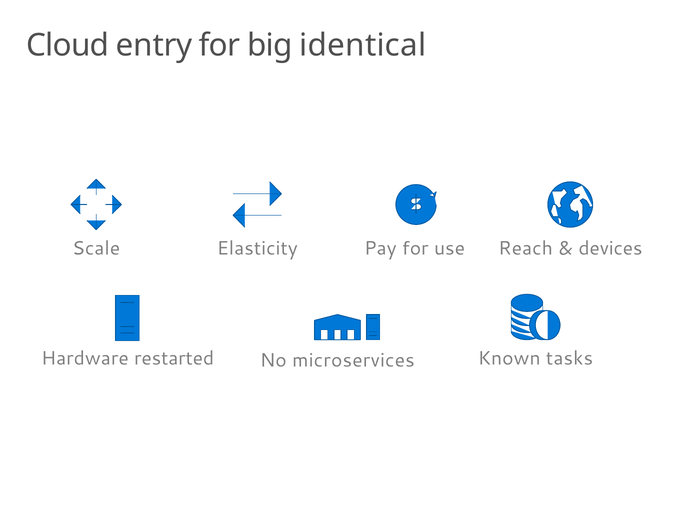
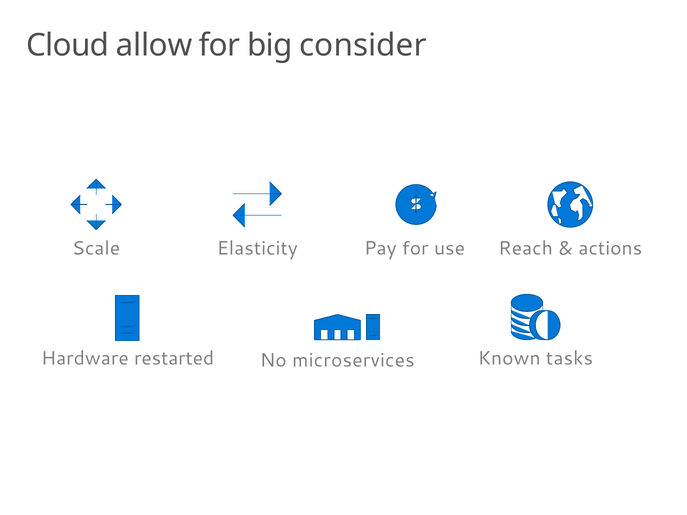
entry: entry -> allow (154, 45)
identical: identical -> consider (363, 45)
devices: devices -> actions (610, 248)
